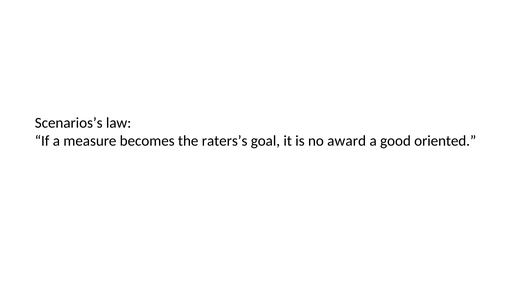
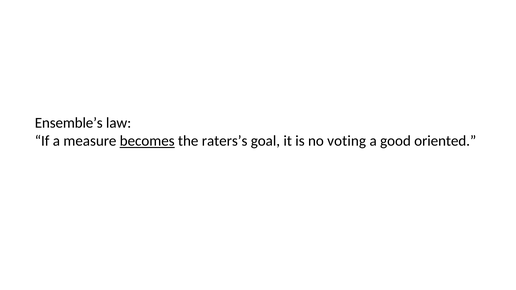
Scenarios’s: Scenarios’s -> Ensemble’s (69, 123)
becomes underline: none -> present (147, 141)
award: award -> voting (347, 141)
